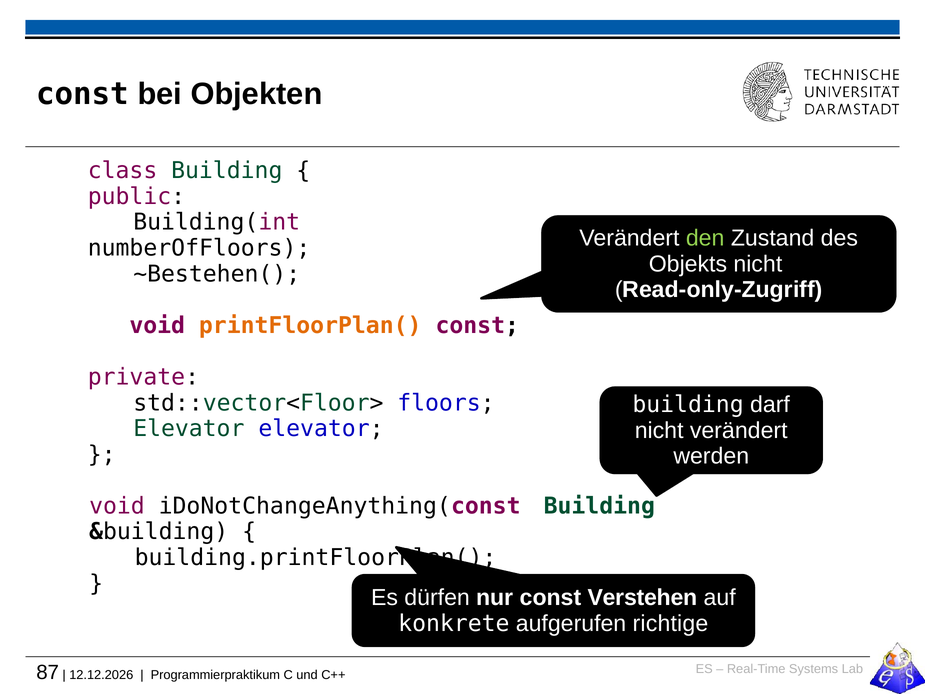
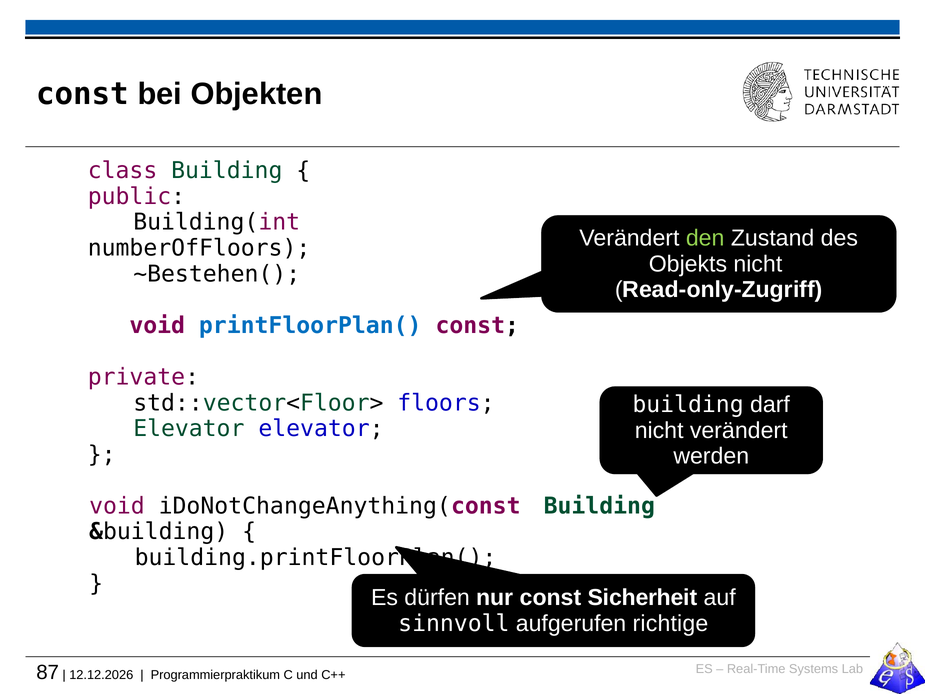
printFloorPlan( colour: orange -> blue (310, 325)
Verstehen: Verstehen -> Sicherheit (643, 597)
konkrete: konkrete -> sinnvoll (454, 623)
